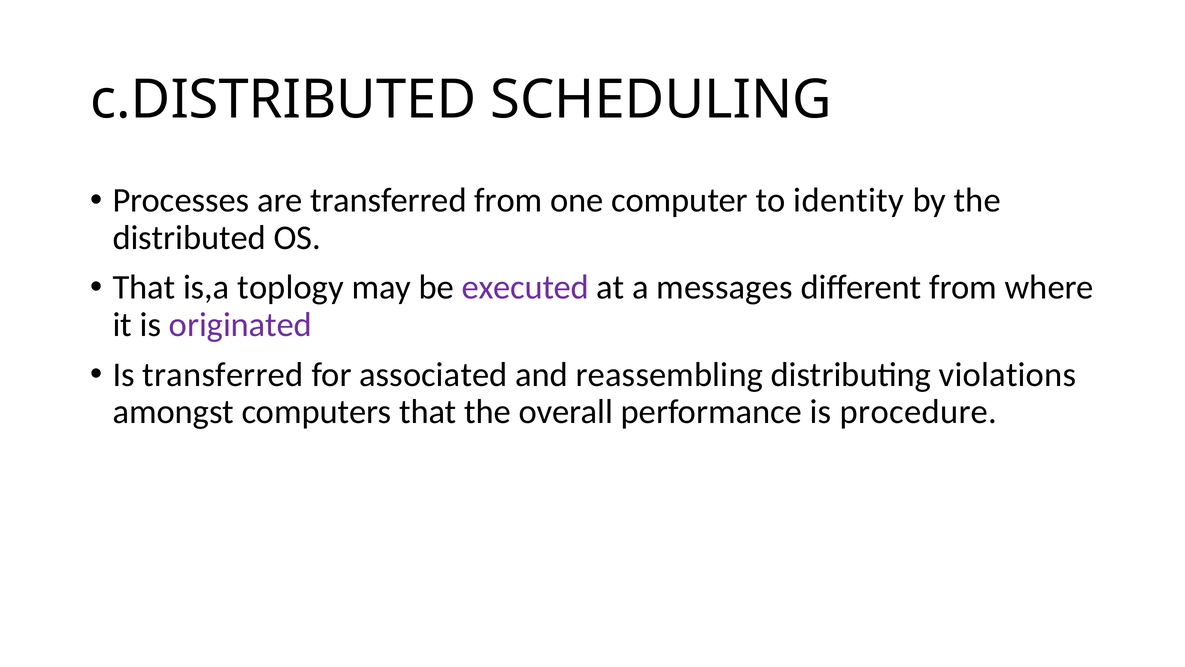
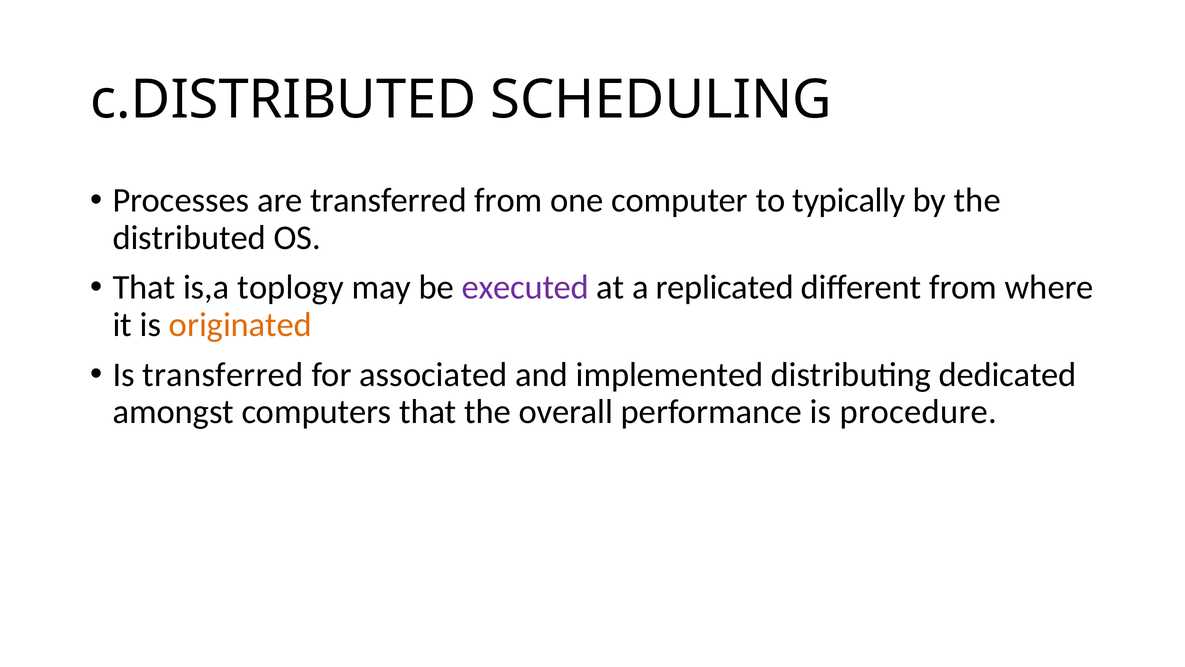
identity: identity -> typically (849, 200)
messages: messages -> replicated (725, 287)
originated colour: purple -> orange (241, 325)
reassembling: reassembling -> implemented (670, 374)
violations: violations -> dedicated (1008, 374)
